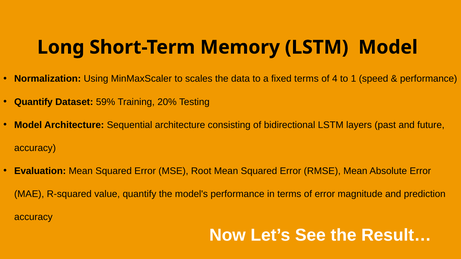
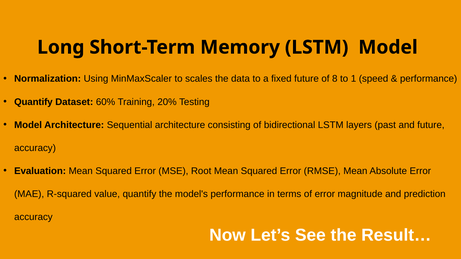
fixed terms: terms -> future (306, 79)
4: 4 -> 8 (335, 79)
59%: 59% -> 60% (106, 102)
